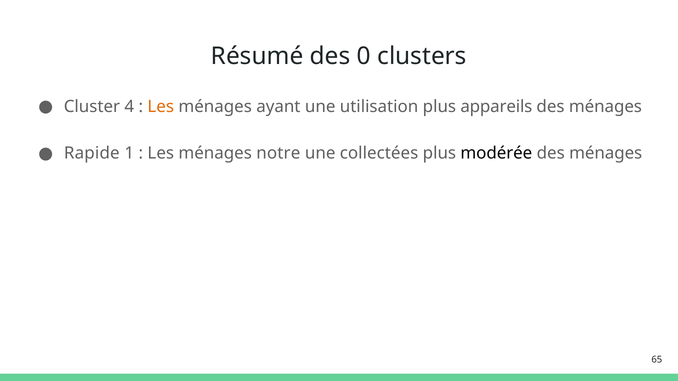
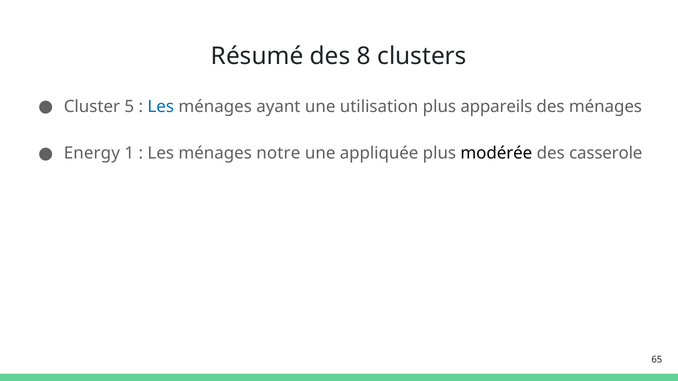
0: 0 -> 8 (364, 56)
4: 4 -> 5 (129, 107)
Les colour: orange -> blue (161, 107)
Rapide: Rapide -> Energy (92, 153)
collectées: collectées -> appliquée (379, 153)
ménages: ménages -> casserole (606, 153)
